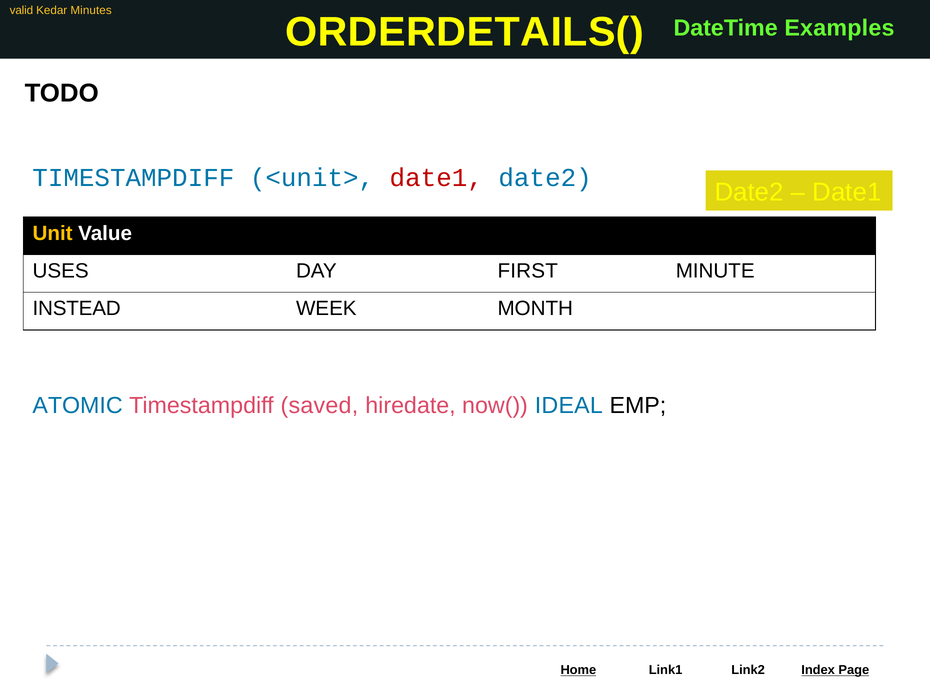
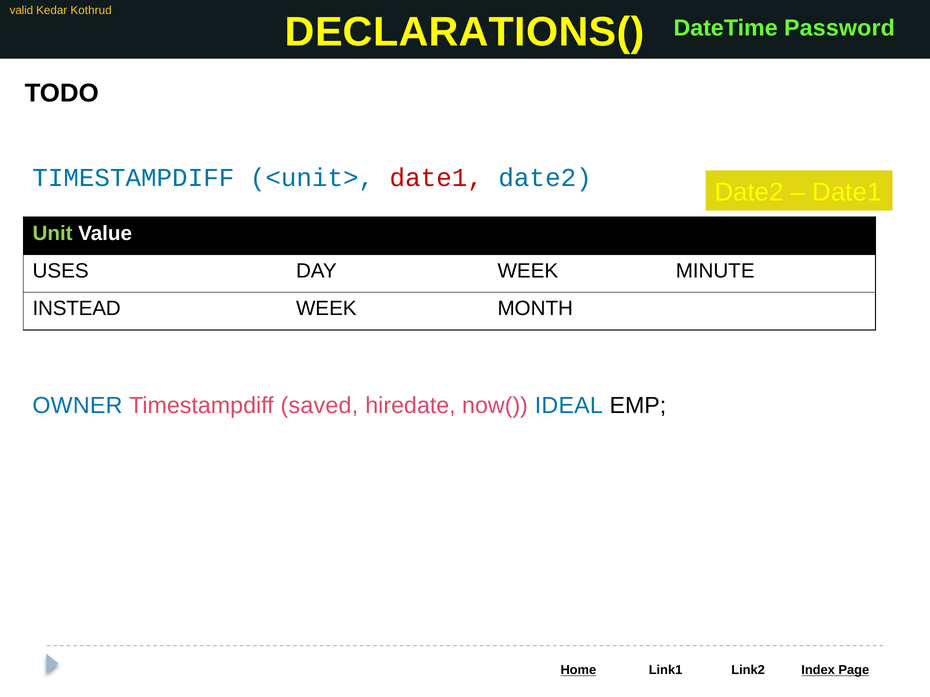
Minutes: Minutes -> Kothrud (91, 11)
ORDERDETAILS(: ORDERDETAILS( -> DECLARATIONS( (465, 32)
Examples: Examples -> Password (839, 28)
Unit colour: yellow -> light green (53, 233)
DAY FIRST: FIRST -> WEEK (528, 271)
ATOMIC: ATOMIC -> OWNER (77, 406)
